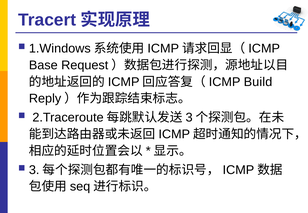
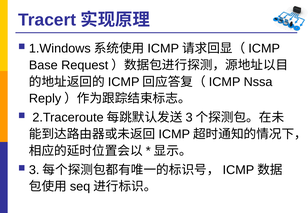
Build: Build -> Nssa (258, 82)
